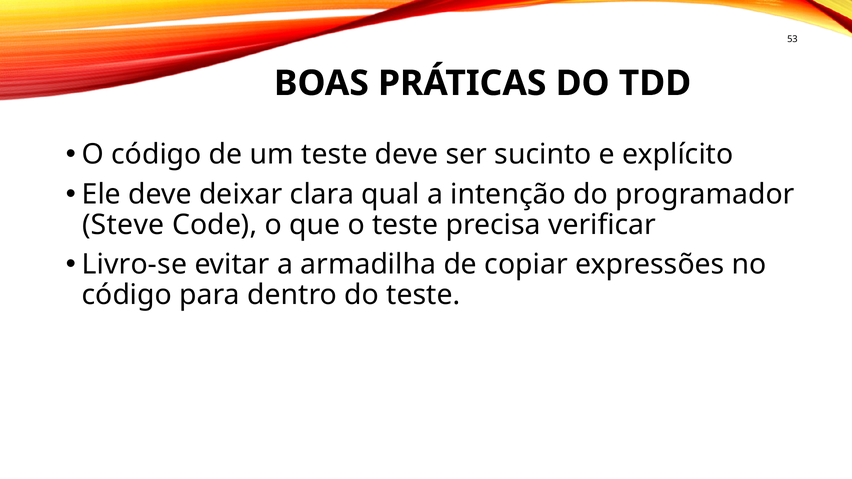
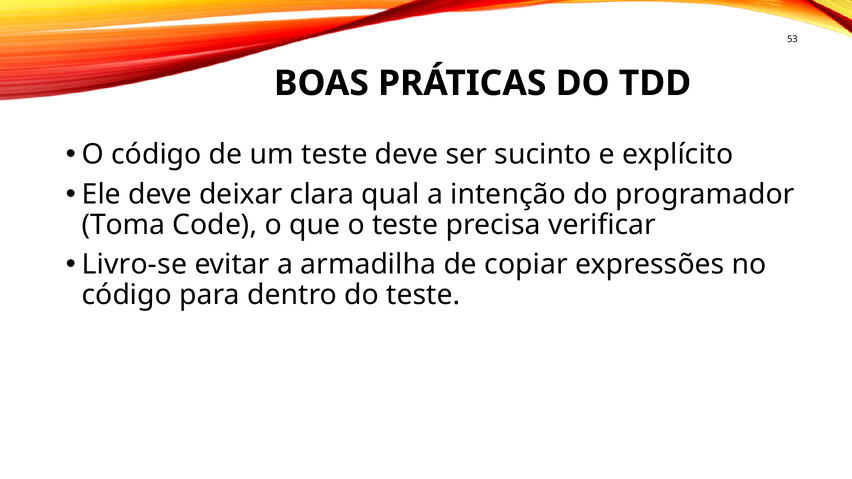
Steve: Steve -> Toma (123, 225)
